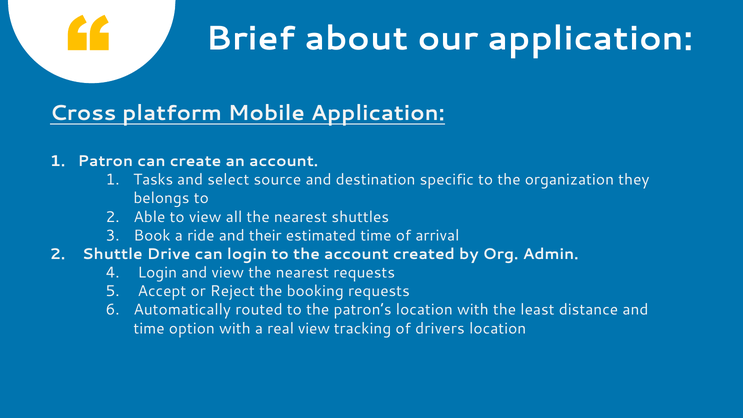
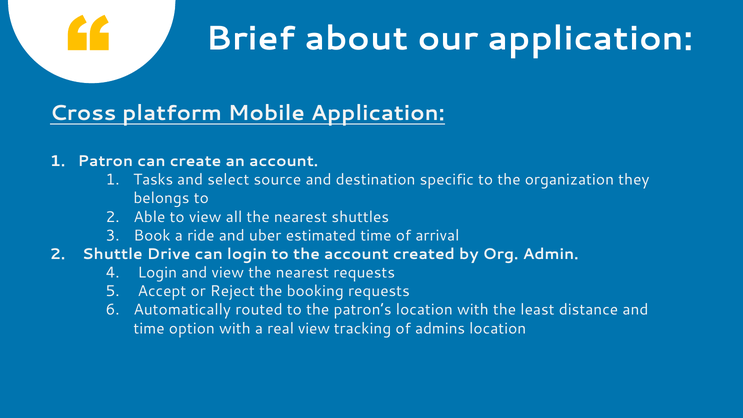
their: their -> uber (265, 235)
drivers: drivers -> admins (440, 328)
